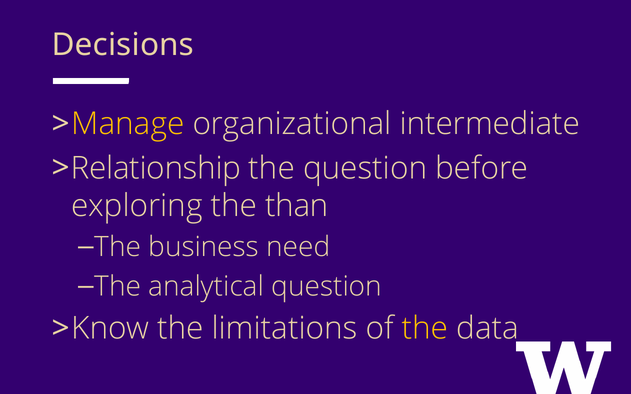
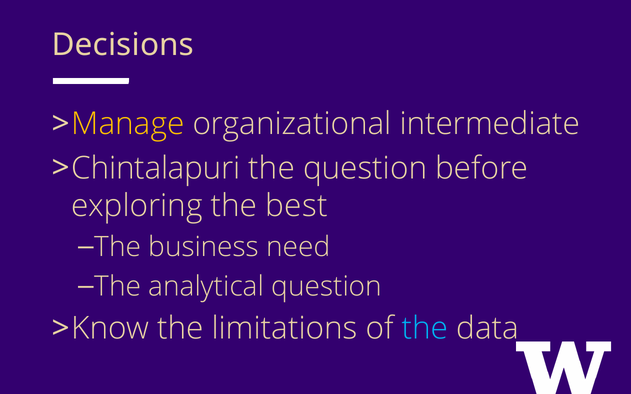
Relationship: Relationship -> Chintalapuri (156, 168)
than: than -> best (297, 206)
the colour: yellow -> light blue (425, 329)
